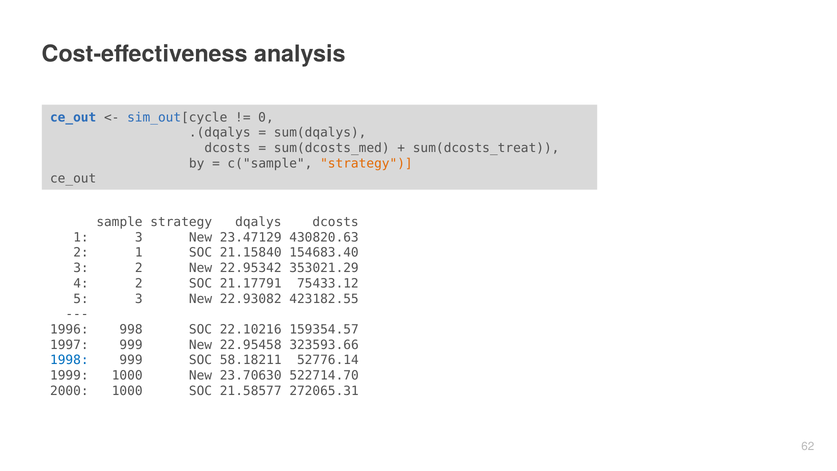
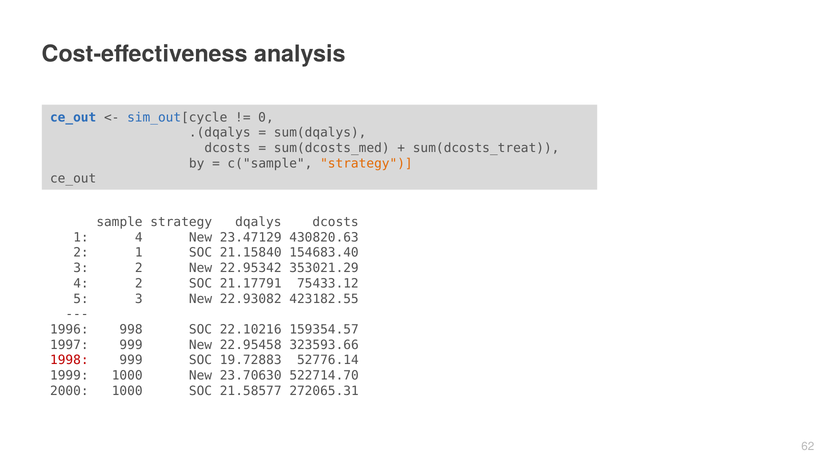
1 3: 3 -> 4 (139, 237)
1998 colour: blue -> red (69, 360)
58.18211: 58.18211 -> 19.72883 (251, 360)
